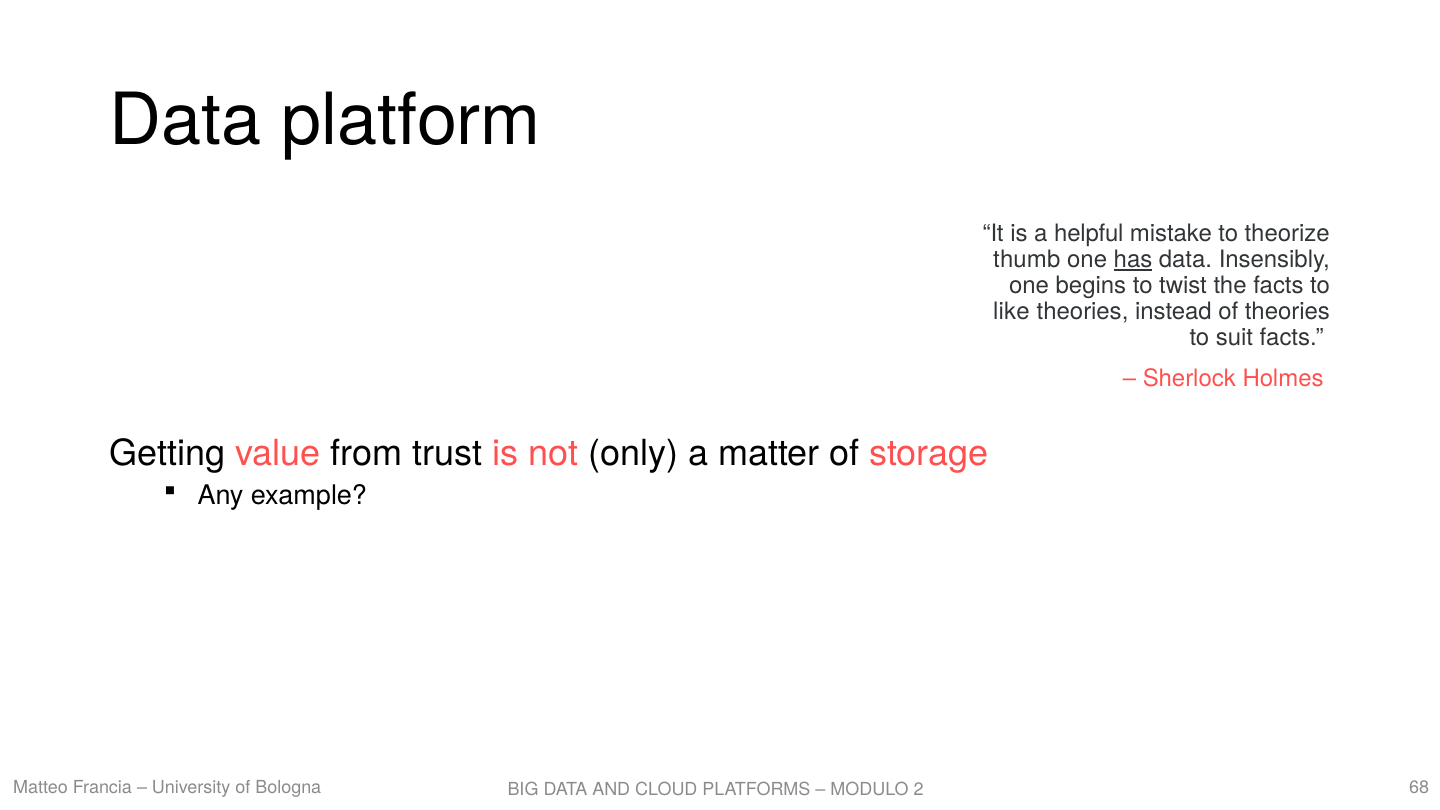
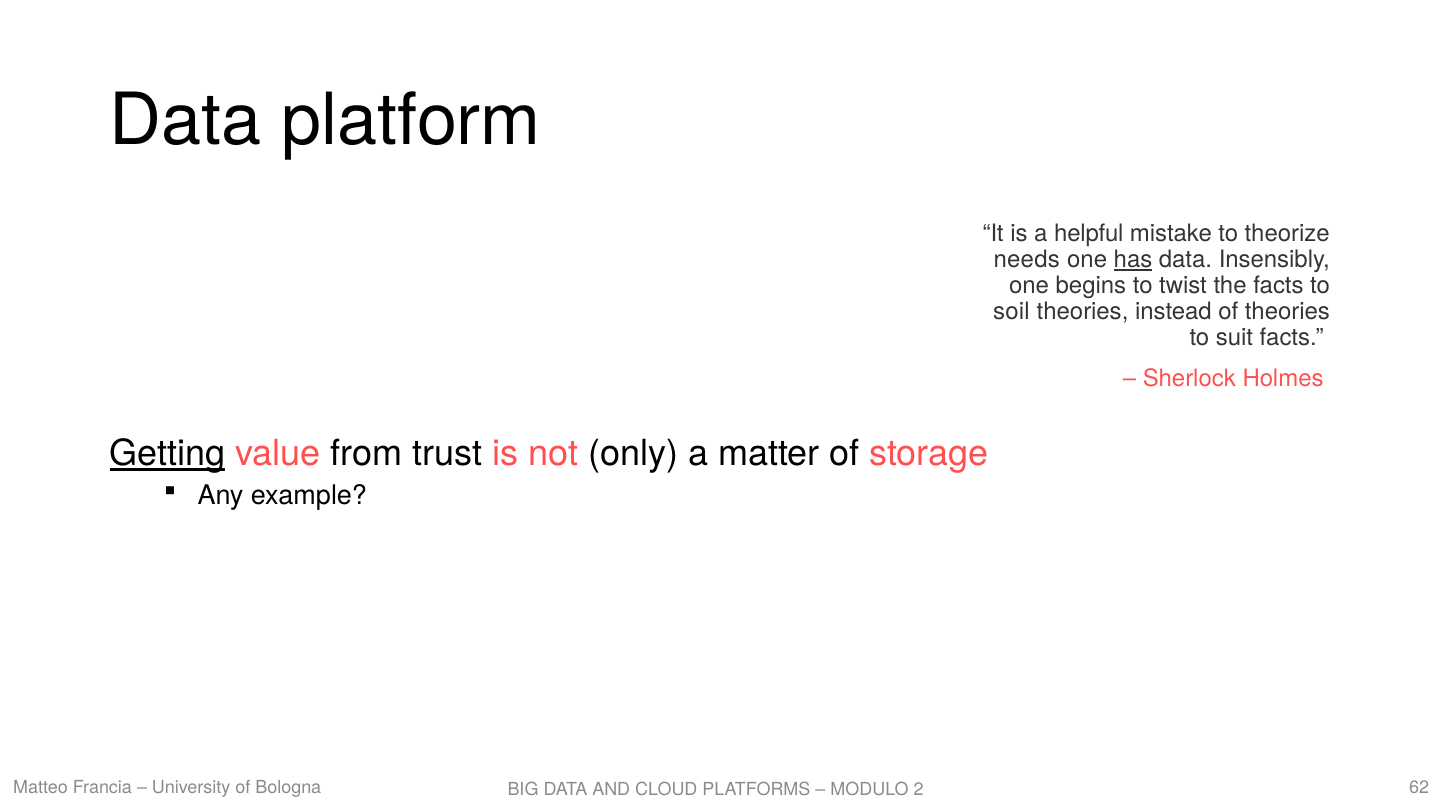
thumb: thumb -> needs (1027, 260)
like: like -> soil (1011, 311)
Getting underline: none -> present (168, 454)
68: 68 -> 62 (1419, 788)
